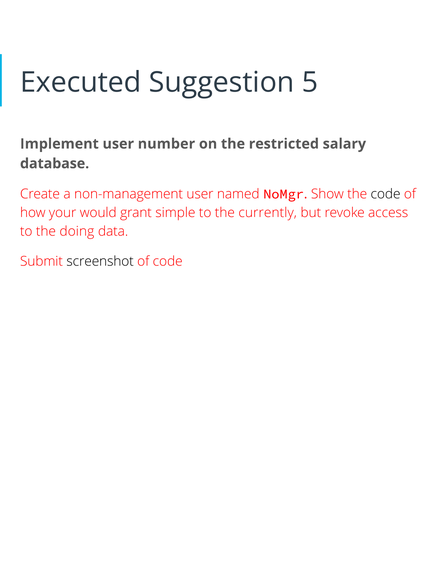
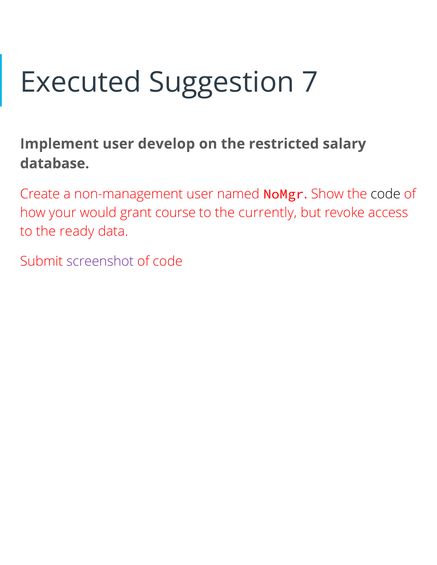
5: 5 -> 7 (310, 82)
number: number -> develop (166, 144)
simple: simple -> course (175, 213)
doing: doing -> ready (77, 232)
screenshot colour: black -> purple (100, 262)
